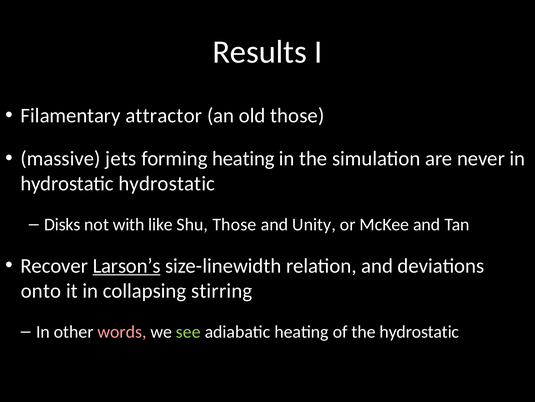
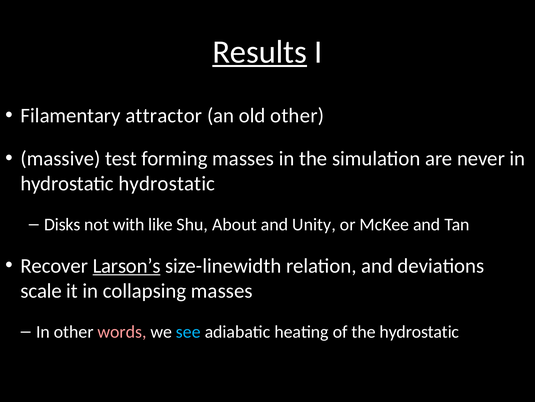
Results underline: none -> present (260, 52)
old those: those -> other (297, 116)
jets: jets -> test (121, 158)
forming heating: heating -> masses (243, 158)
Shu Those: Those -> About (234, 224)
onto: onto -> scale (41, 290)
collapsing stirring: stirring -> masses (222, 290)
see colour: light green -> light blue (188, 331)
